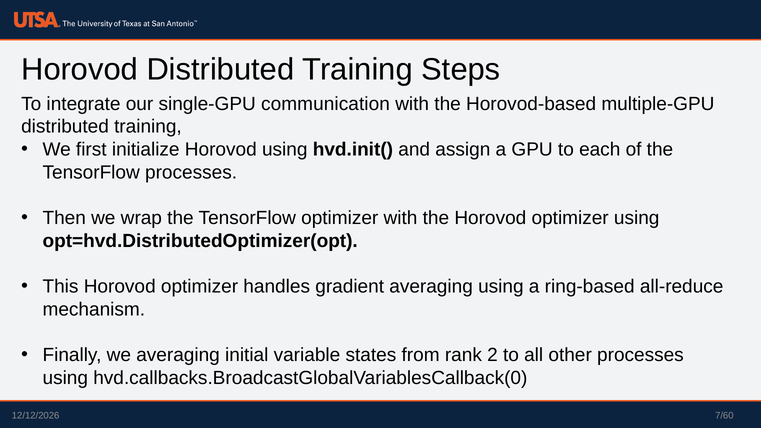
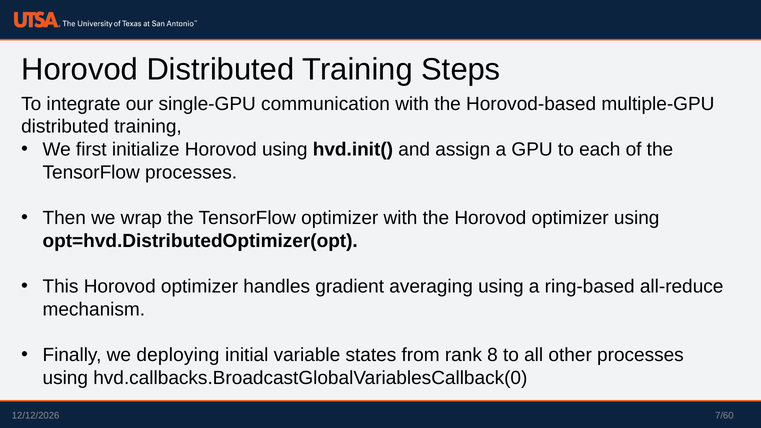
we averaging: averaging -> deploying (178, 355)
2: 2 -> 8 (492, 355)
